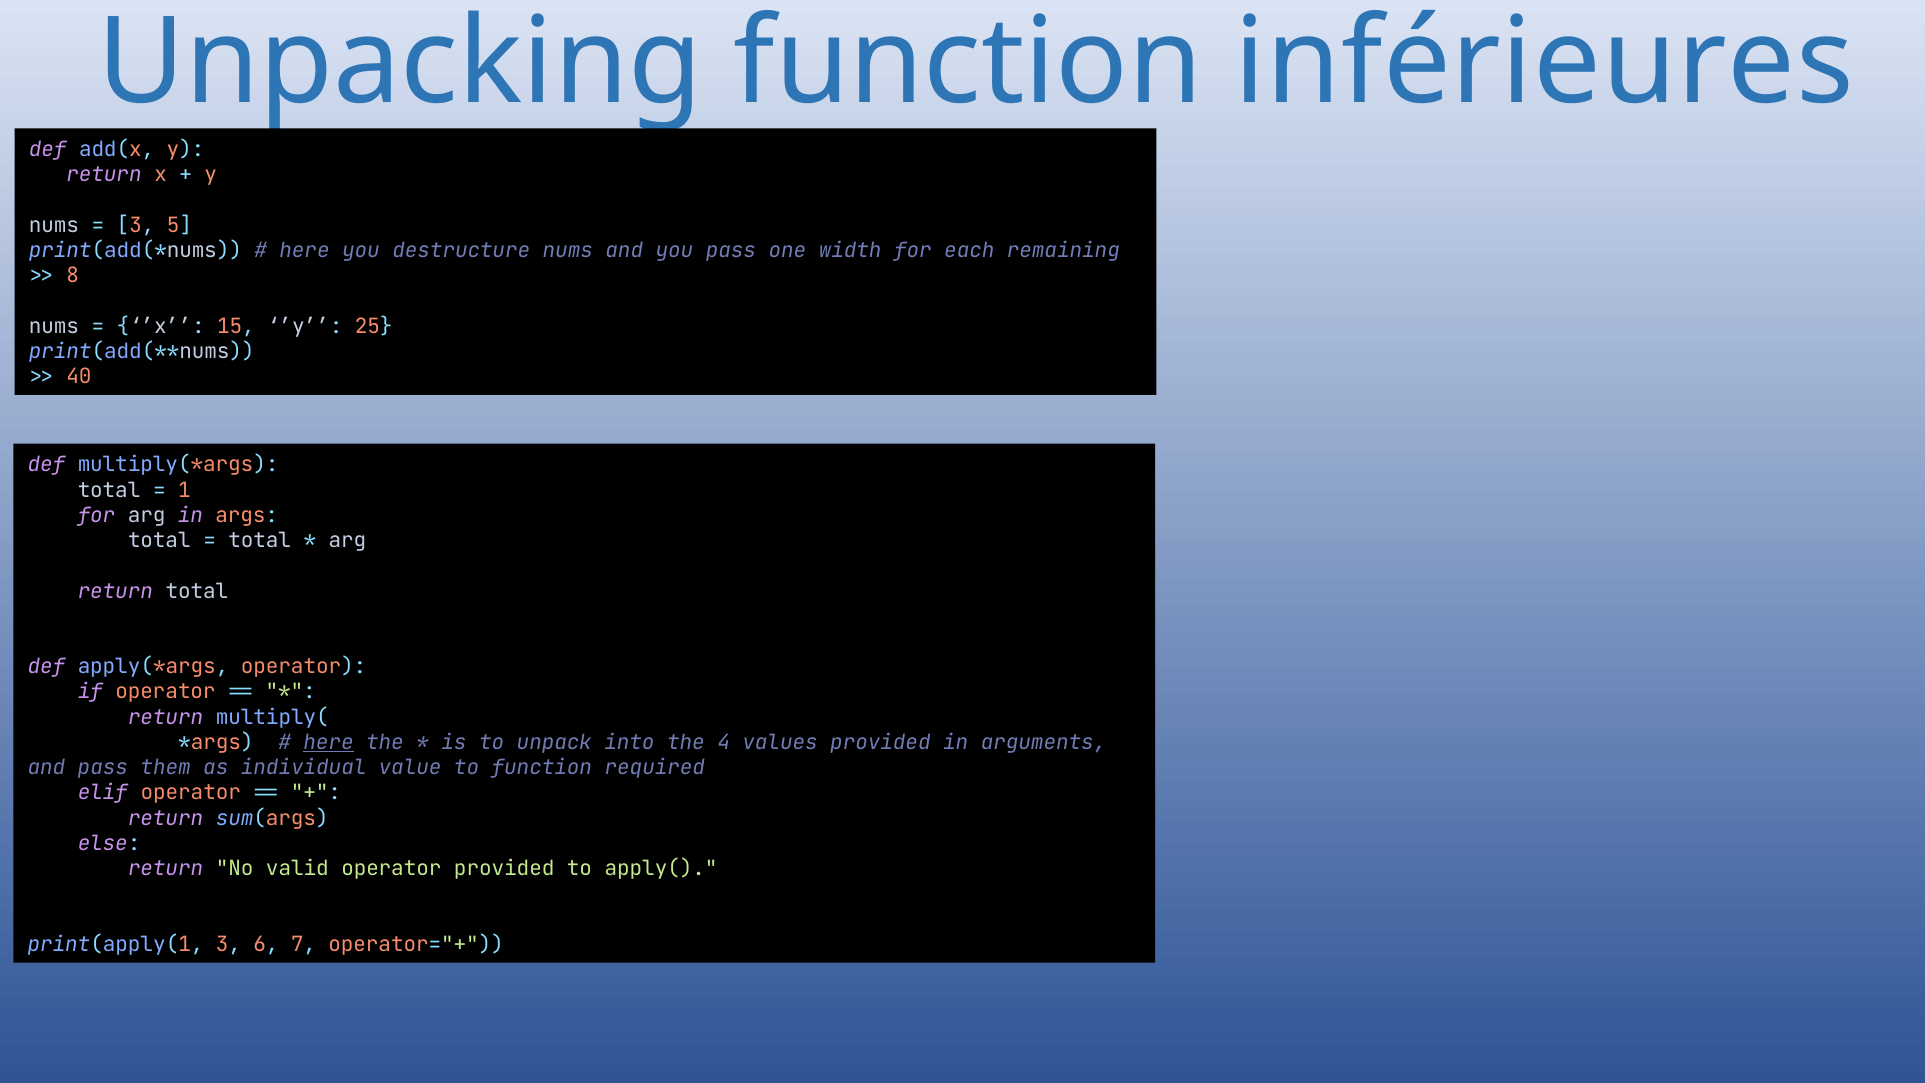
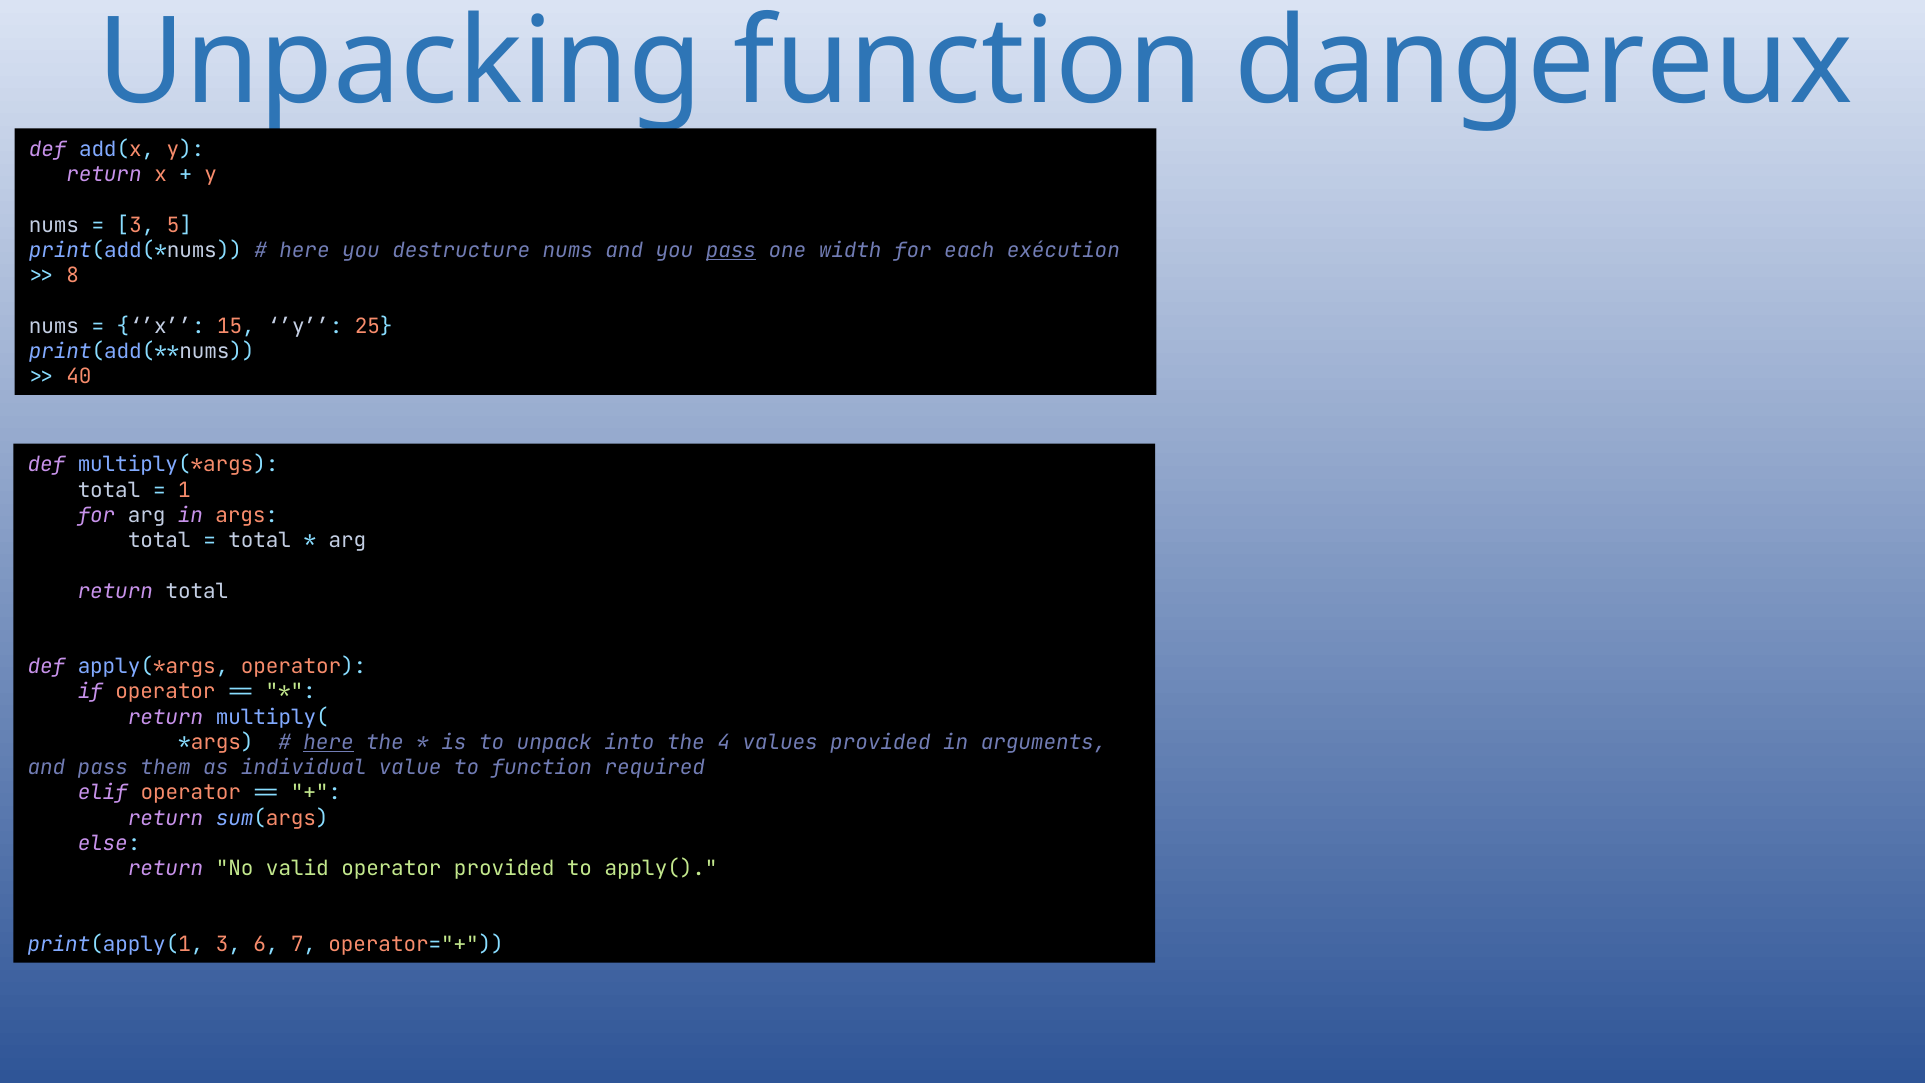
inférieures: inférieures -> dangereux (1544, 63)
pass underline: none -> present (731, 250)
remaining: remaining -> exécution (1063, 250)
